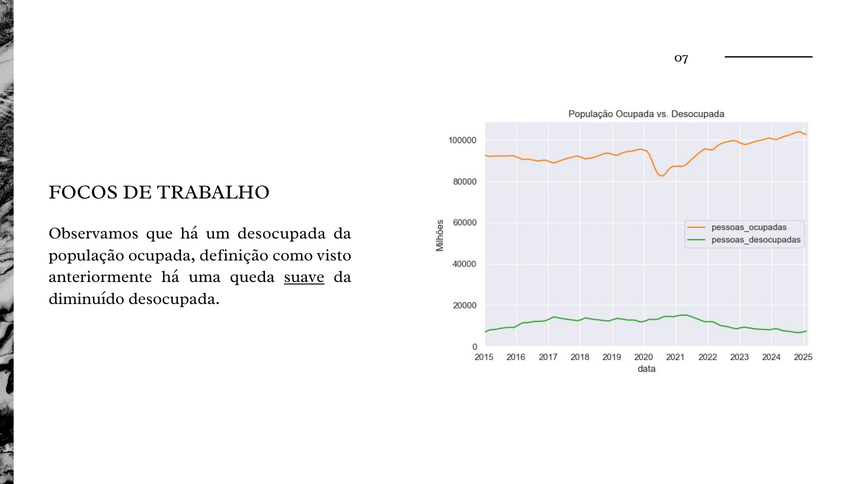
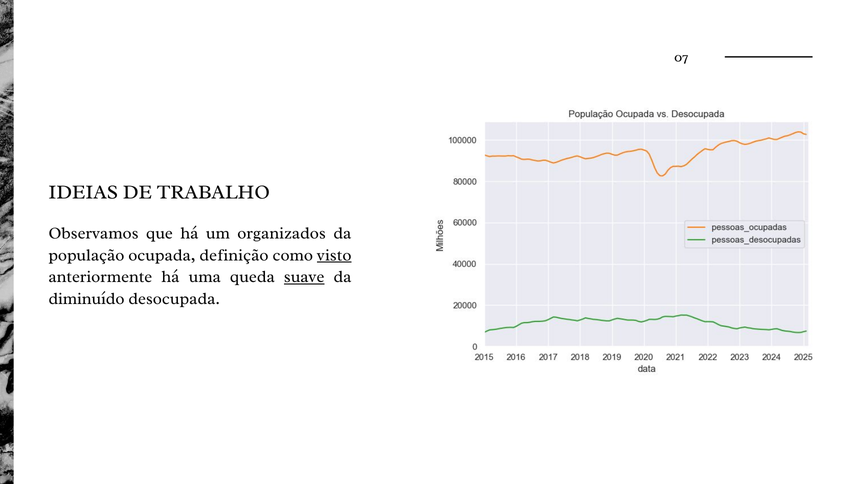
FOCOS: FOCOS -> IDEIAS (83, 192)
um desocupada: desocupada -> organizados (282, 233)
visto underline: none -> present (334, 255)
